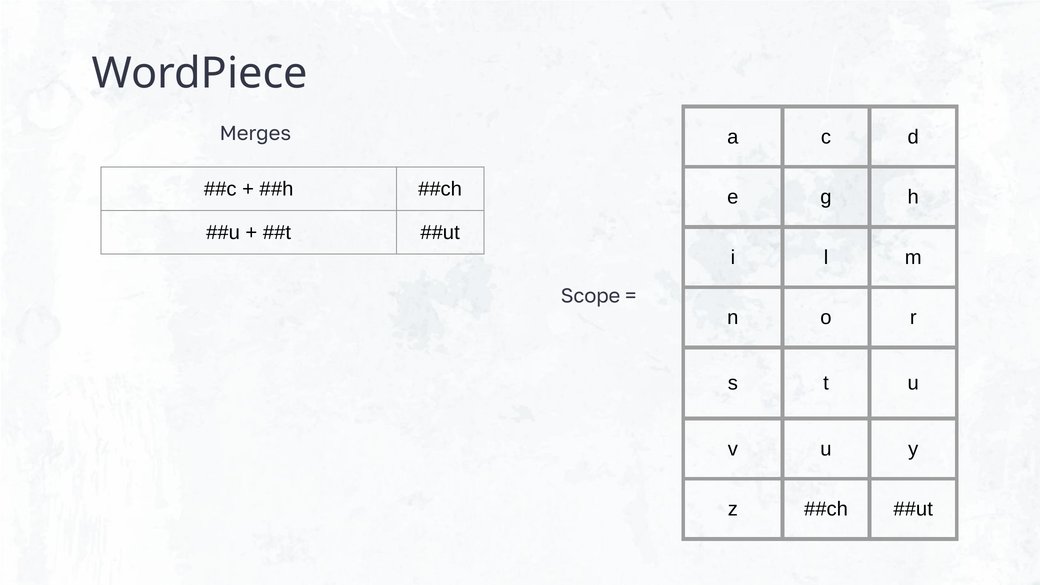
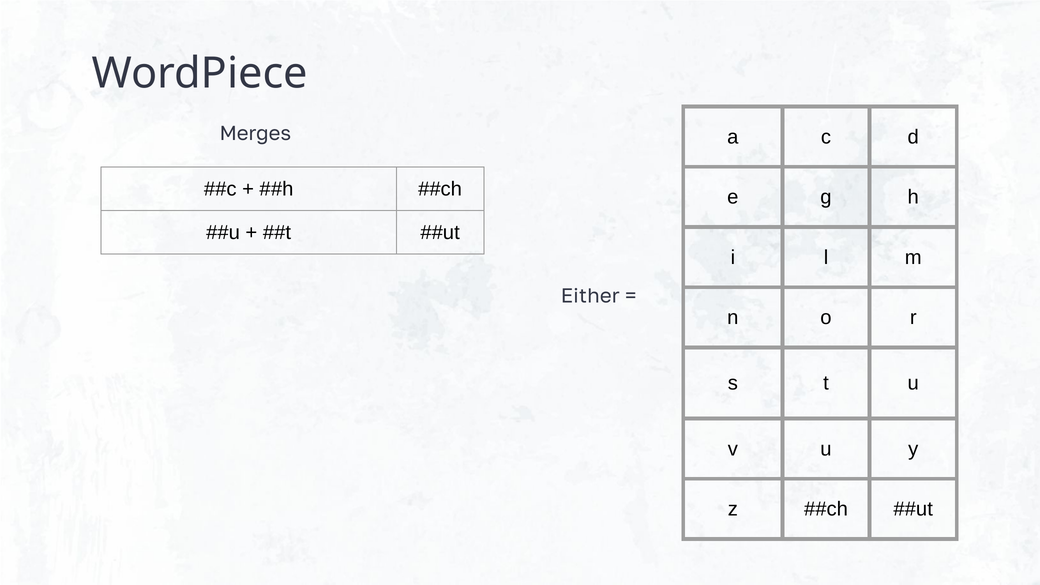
Scope: Scope -> Either (590, 296)
